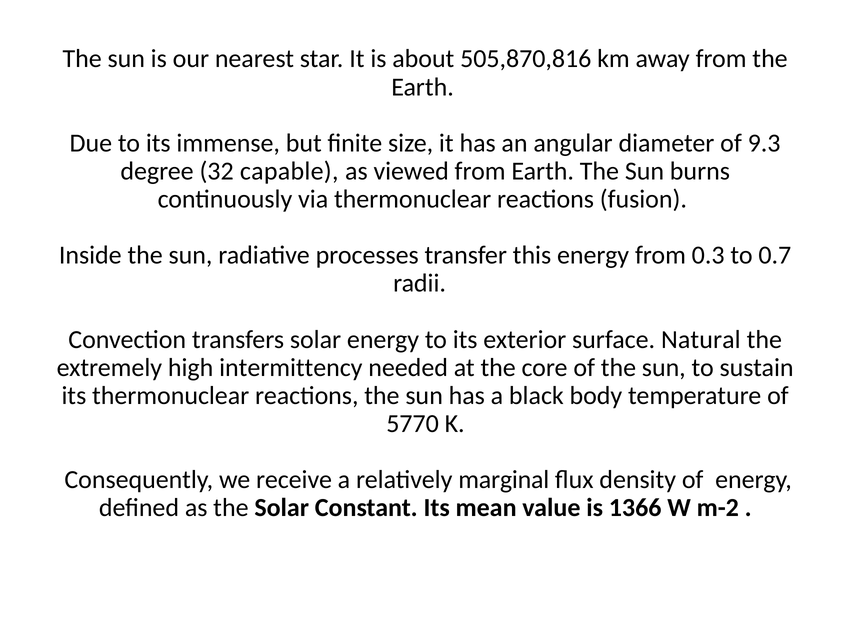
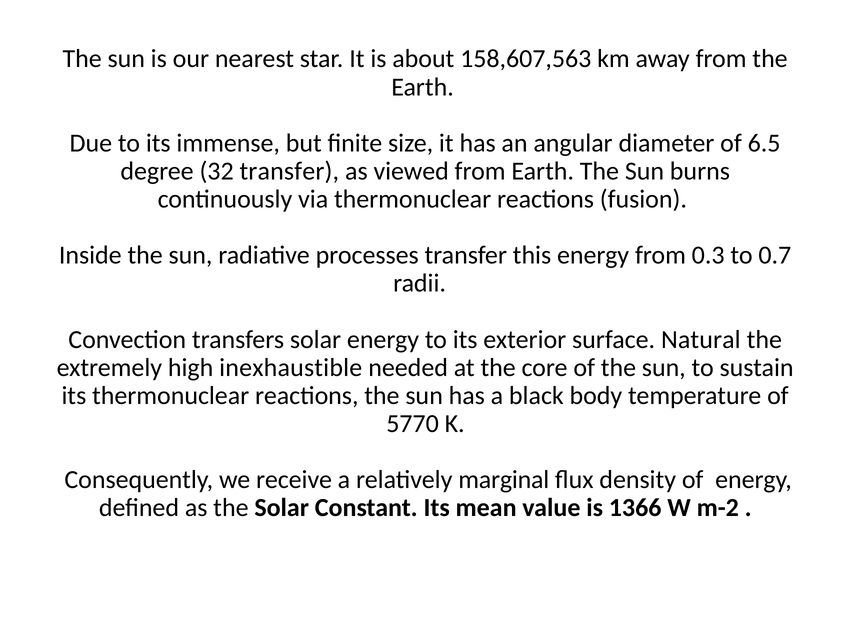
505,870,816: 505,870,816 -> 158,607,563 (526, 59)
9.3: 9.3 -> 6.5 (764, 143)
32 capable: capable -> transfer (289, 171)
intermittency: intermittency -> inexhaustible (291, 368)
